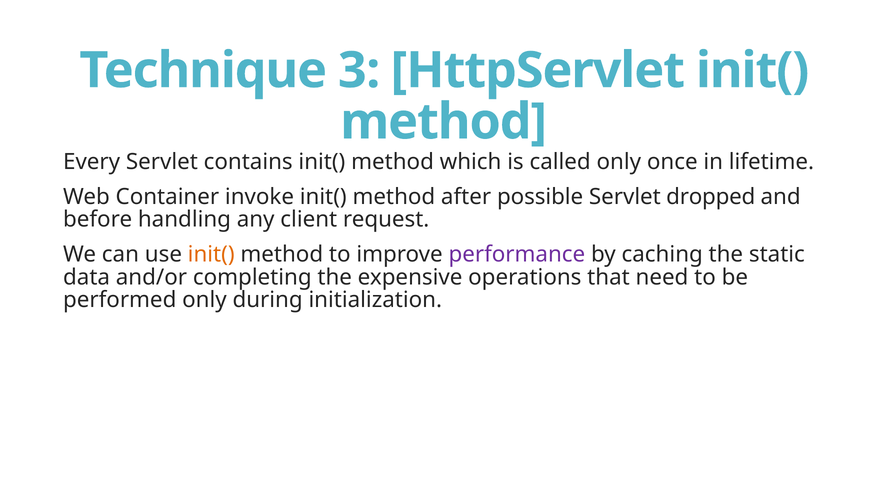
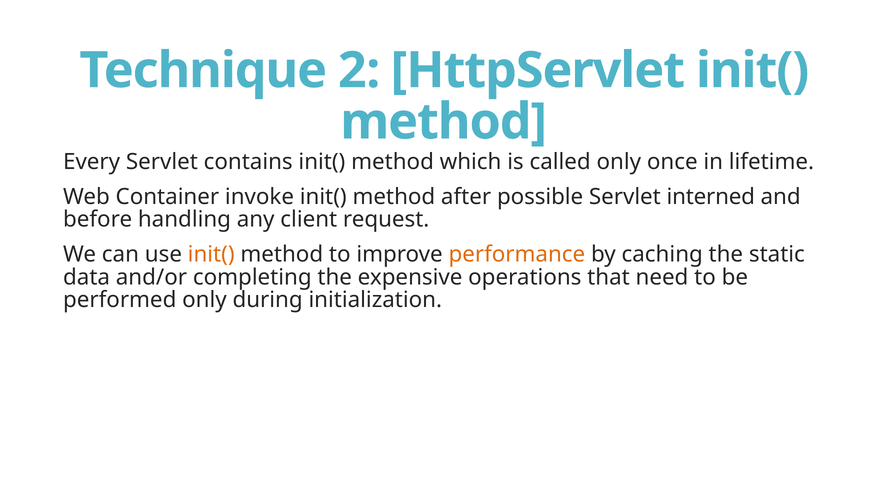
3: 3 -> 2 (359, 71)
dropped: dropped -> interned (711, 197)
performance colour: purple -> orange (517, 255)
